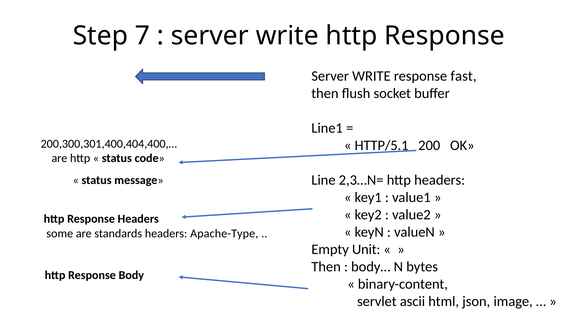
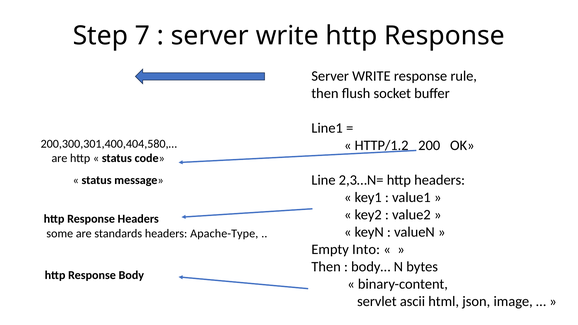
fast: fast -> rule (464, 76)
200,300,301,400,404,400,…: 200,300,301,400,404,400,… -> 200,300,301,400,404,580,… (109, 144)
HTTP/5.1: HTTP/5.1 -> HTTP/1.2 (382, 145)
Unit: Unit -> Into (366, 249)
